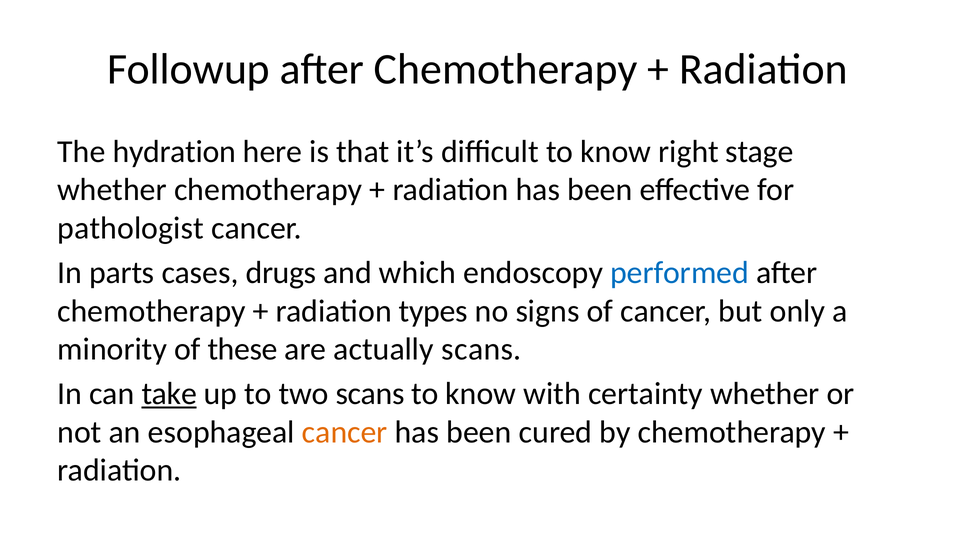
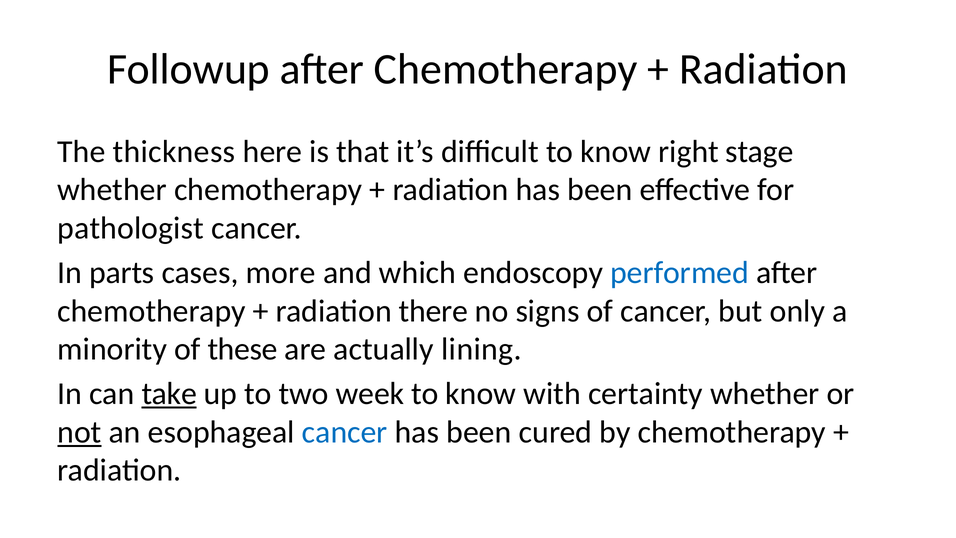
hydration: hydration -> thickness (174, 152)
drugs: drugs -> more (281, 273)
types: types -> there (433, 311)
actually scans: scans -> lining (481, 349)
two scans: scans -> week (370, 394)
not underline: none -> present (79, 432)
cancer colour: orange -> blue (345, 432)
